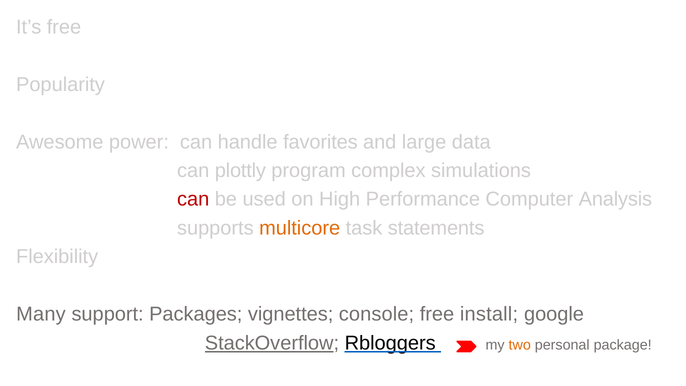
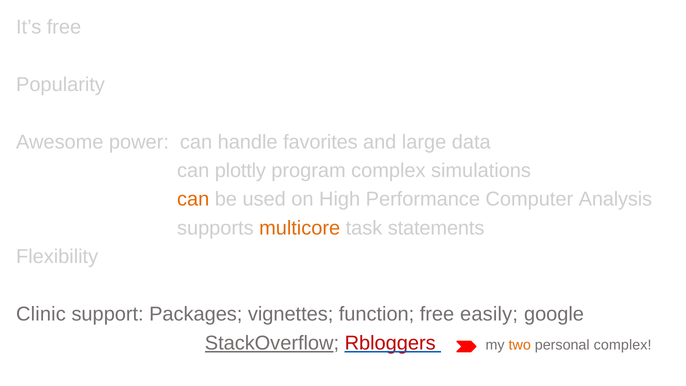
can colour: red -> orange (193, 199)
Many: Many -> Clinic (41, 314)
console: console -> function (377, 314)
install: install -> easily (489, 314)
Rbloggers colour: black -> red (390, 343)
personal package: package -> complex (623, 345)
